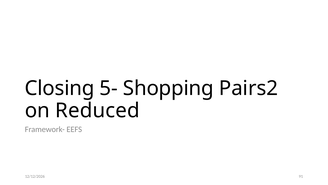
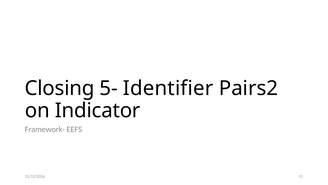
Shopping: Shopping -> Identifier (168, 88)
Reduced: Reduced -> Indicator (98, 110)
